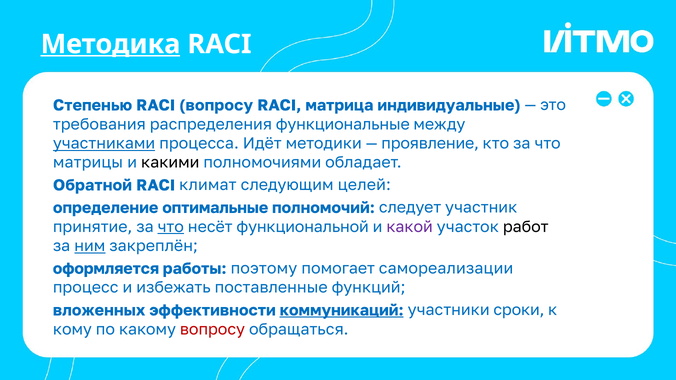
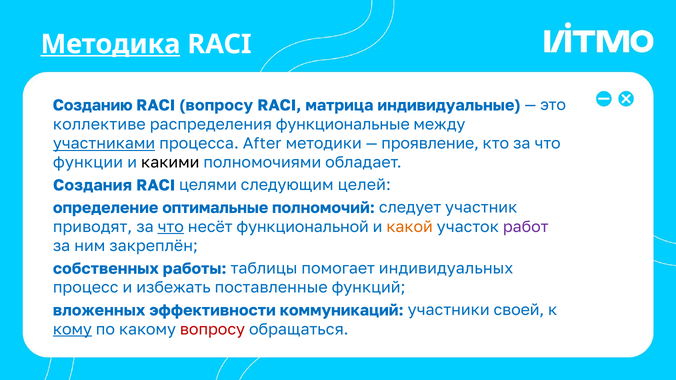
Степенью: Степенью -> Созданию (93, 105)
требования: требования -> коллективе (99, 124)
Идёт: Идёт -> After (262, 144)
матрицы: матрицы -> функции (88, 163)
Обратной: Обратной -> Создания (92, 185)
климат: климат -> целями (208, 185)
принятие: принятие -> приводят (93, 227)
какой colour: purple -> orange (410, 227)
работ colour: black -> purple (526, 227)
ним underline: present -> none (90, 246)
оформляется: оформляется -> собственных (106, 269)
поэтому: поэтому -> таблицы (264, 269)
самореализации: самореализации -> индивидуальных (446, 269)
коммуникаций underline: present -> none (342, 310)
сроки: сроки -> своей (519, 310)
кому underline: none -> present (72, 330)
